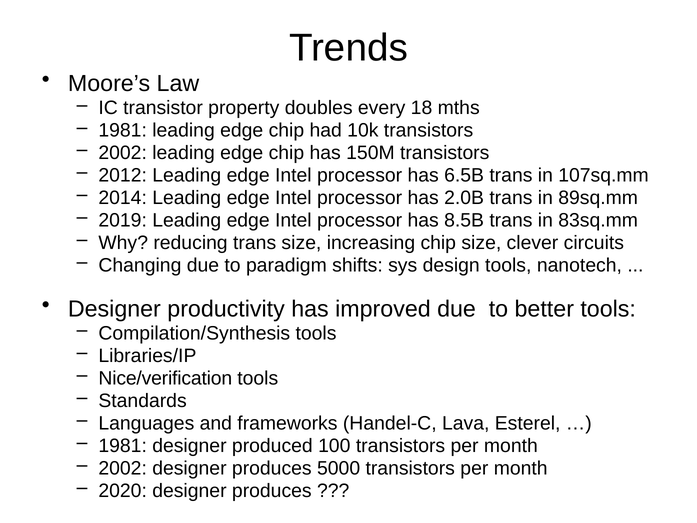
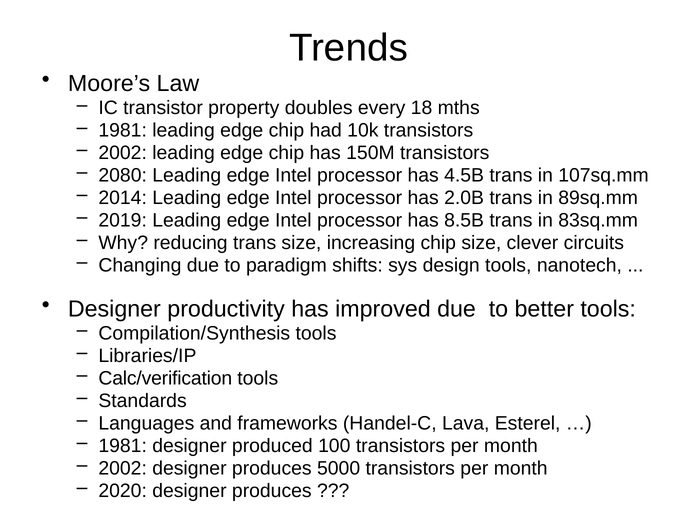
2012: 2012 -> 2080 (123, 175)
6.5B: 6.5B -> 4.5B (464, 175)
Nice/verification: Nice/verification -> Calc/verification (165, 378)
